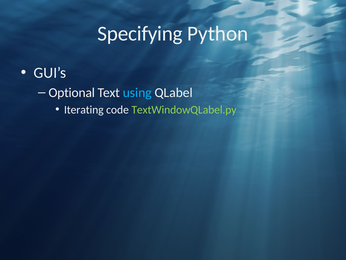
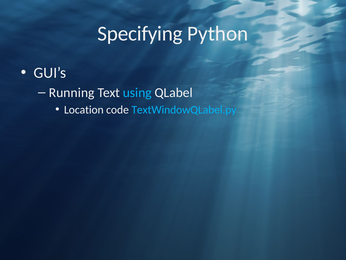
Optional: Optional -> Running (72, 92)
Iterating: Iterating -> Location (84, 110)
TextWindowQLabel.py colour: light green -> light blue (184, 110)
